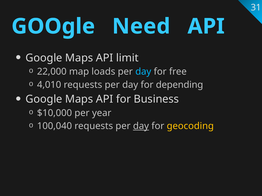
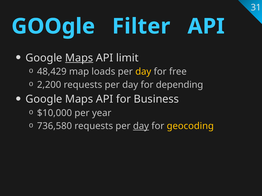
Need: Need -> Filter (141, 26)
Maps underline: none -> present (79, 58)
22,000: 22,000 -> 48,429 (52, 72)
day colour: light blue -> yellow (143, 72)
4,010: 4,010 -> 2,200 (49, 85)
100,040: 100,040 -> 736,580 (55, 126)
